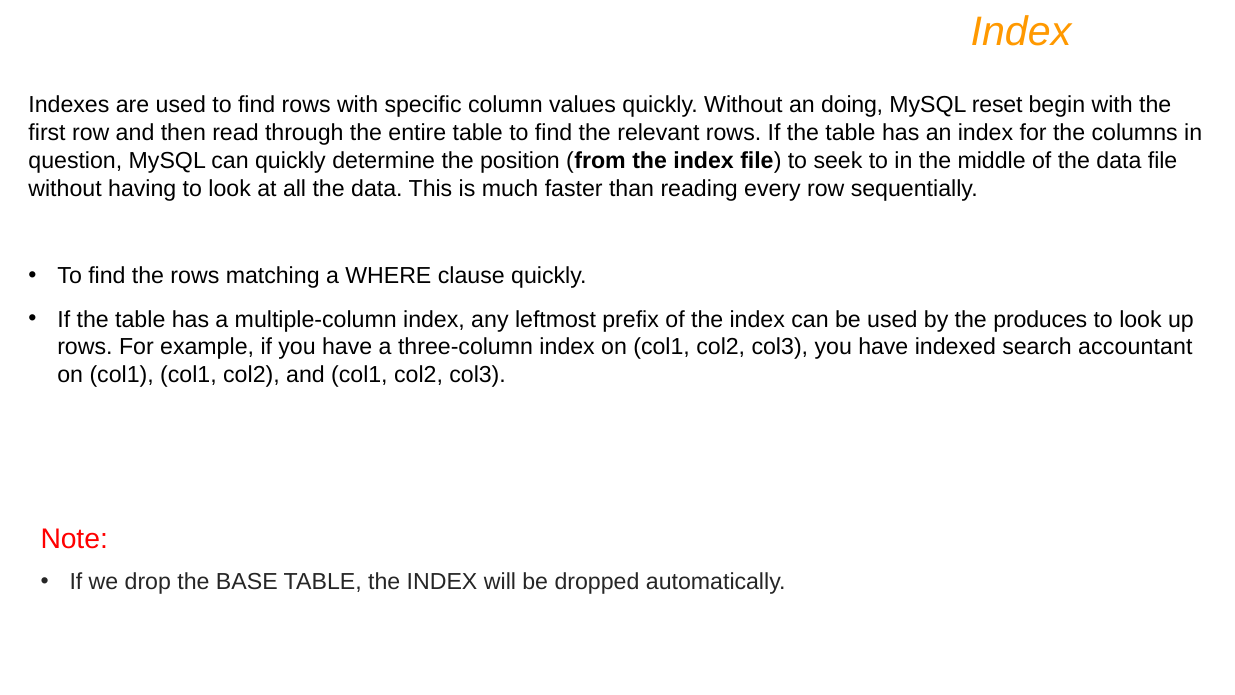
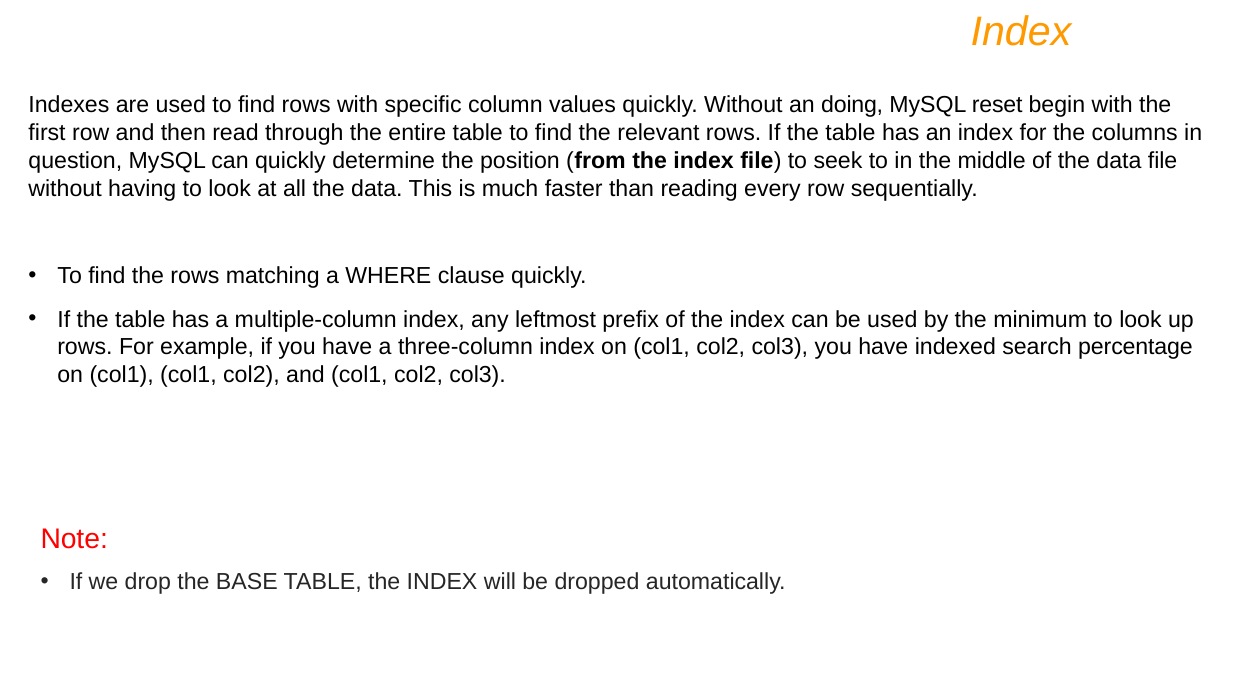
produces: produces -> minimum (1040, 319)
accountant: accountant -> percentage (1136, 347)
